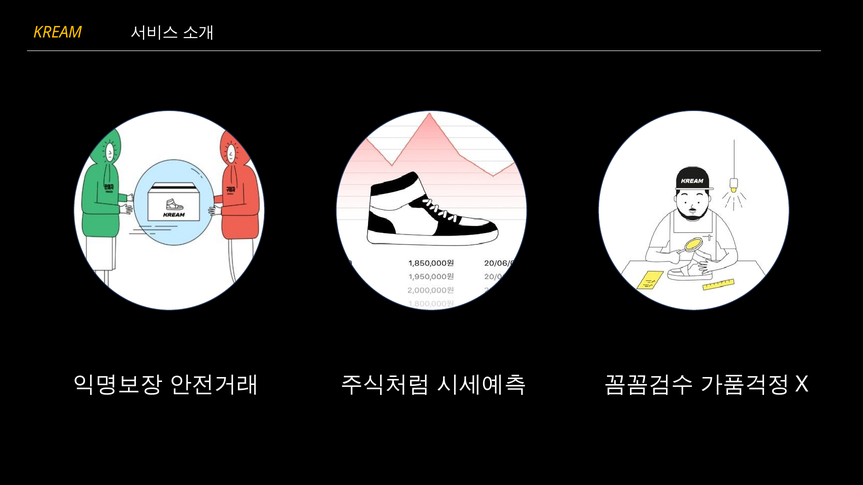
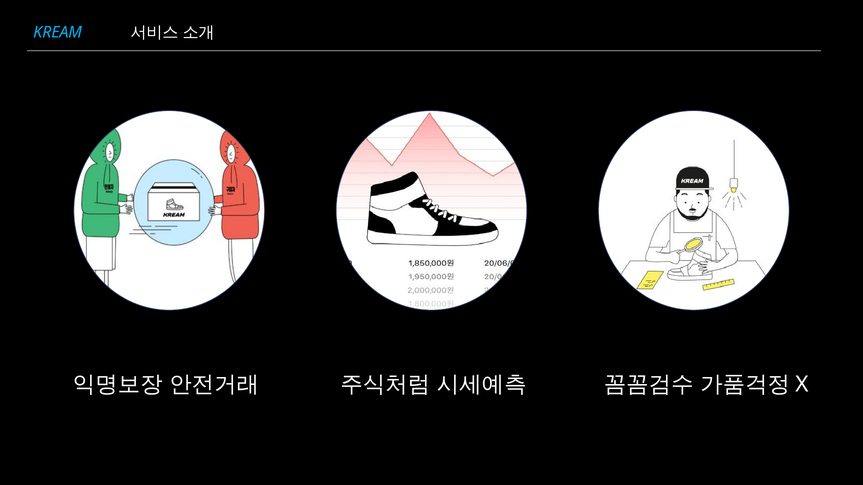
KREAM colour: yellow -> light blue (58, 33)
